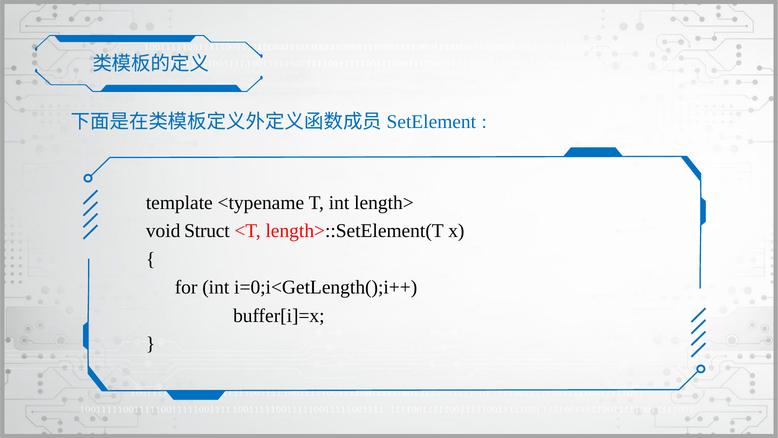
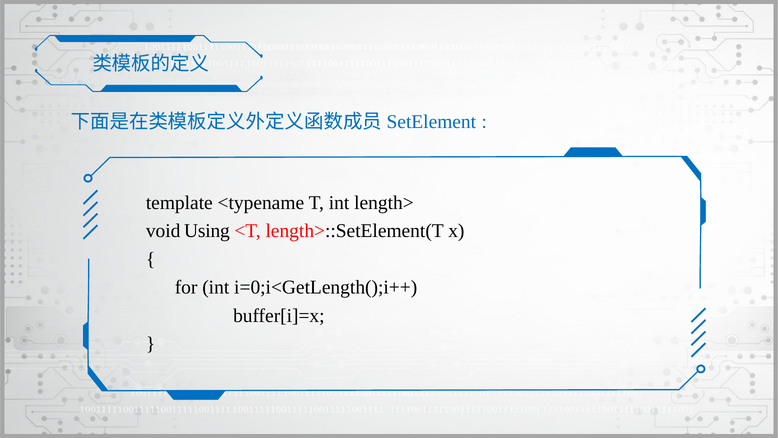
Struct: Struct -> Using (207, 231)
